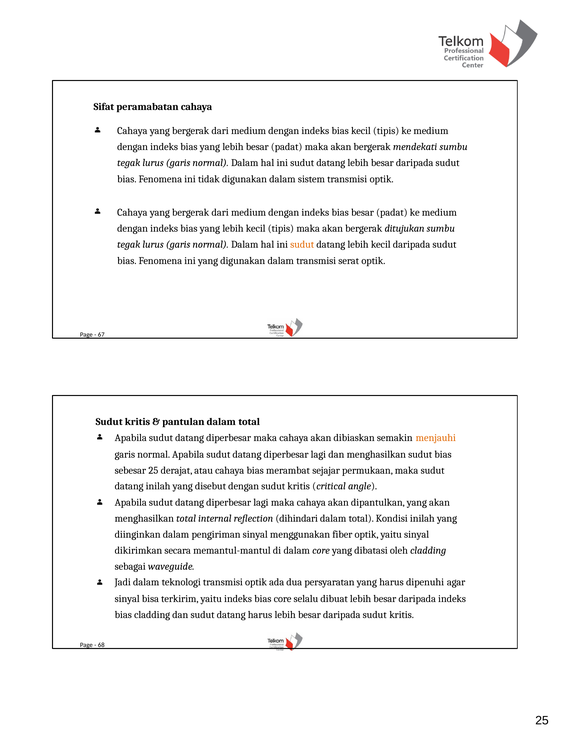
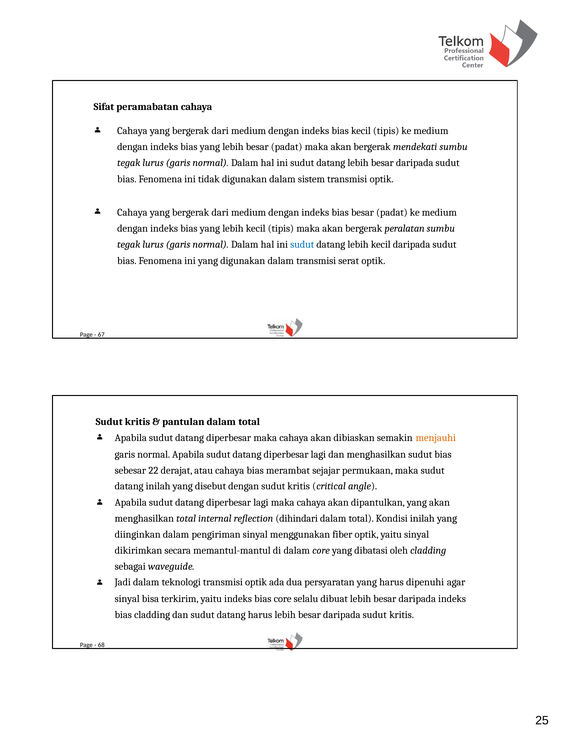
ditujukan: ditujukan -> peralatan (405, 228)
sudut colour: orange -> blue (302, 244)
sebesar 25: 25 -> 22 (153, 470)
